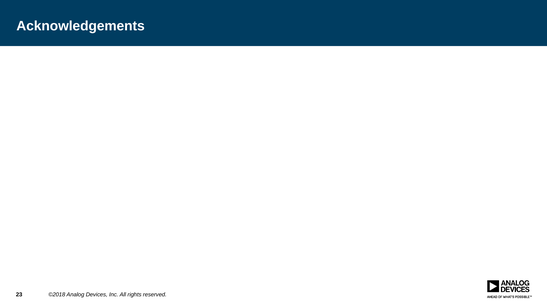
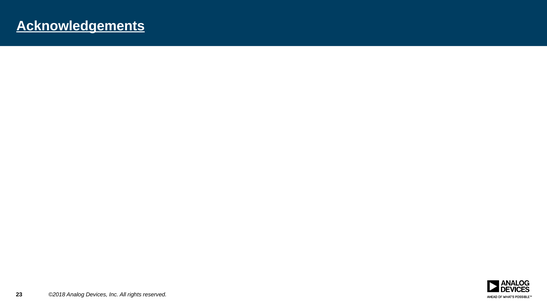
Acknowledgements underline: none -> present (81, 26)
